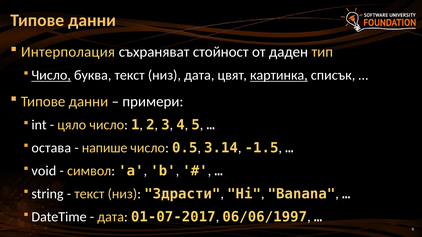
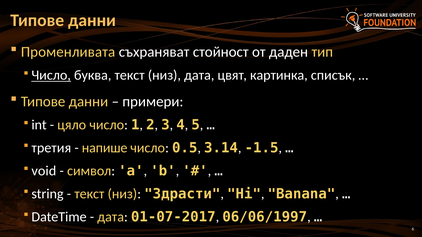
Интерполация: Интерполация -> Променливата (68, 52)
картинка underline: present -> none (279, 75)
остава: остава -> третия (51, 148)
